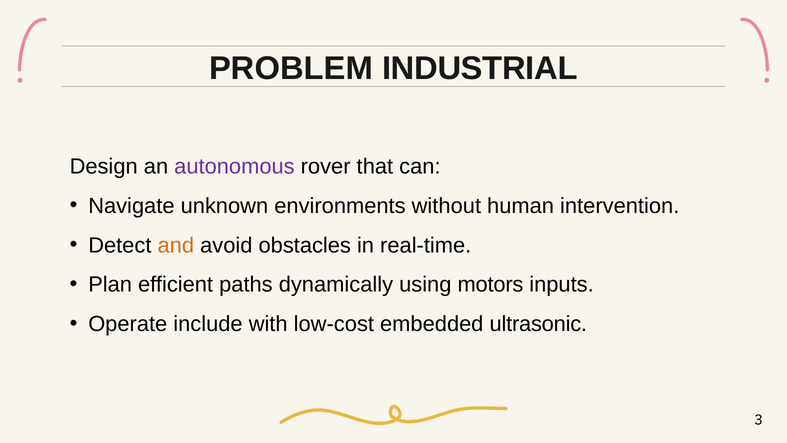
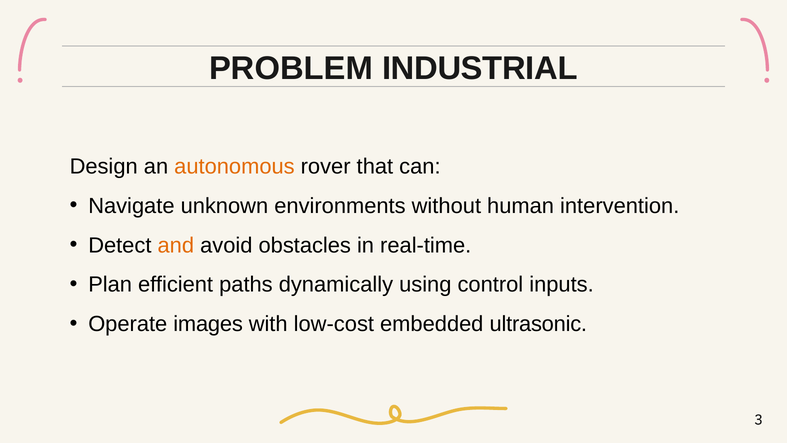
autonomous colour: purple -> orange (234, 167)
motors: motors -> control (490, 285)
include: include -> images (208, 324)
